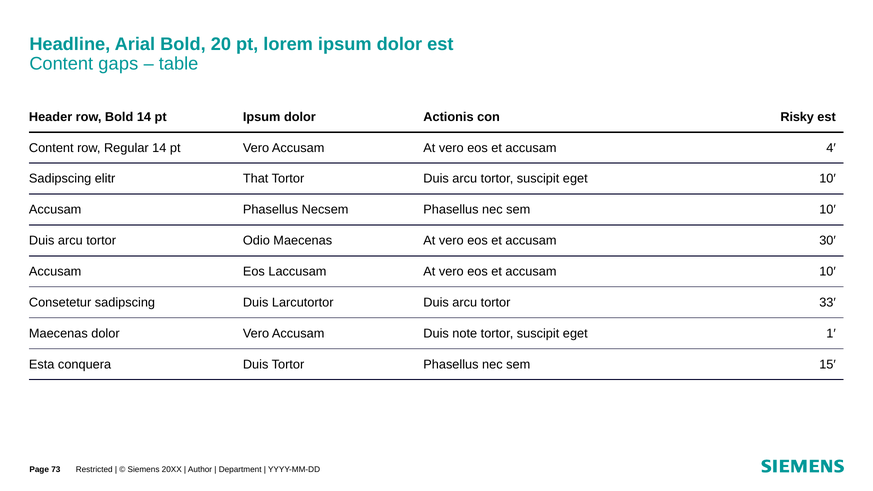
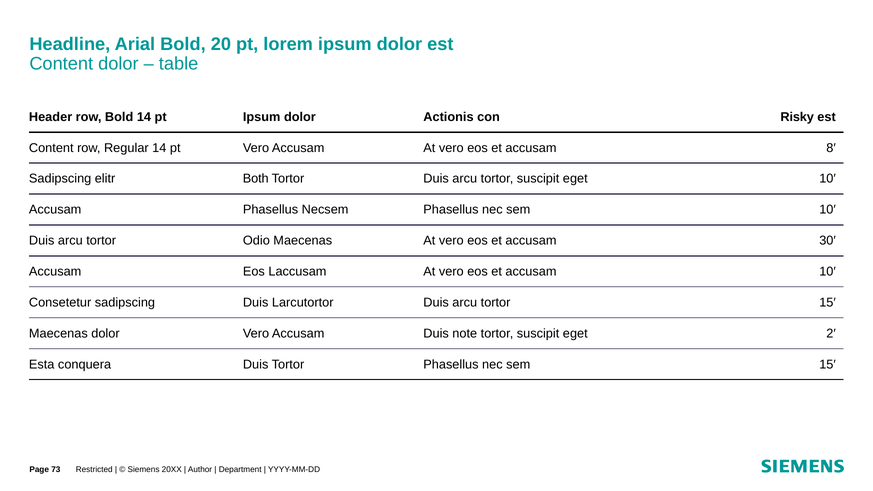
Content gaps: gaps -> dolor (118, 64)
4′: 4′ -> 8′ (831, 148)
That: That -> Both (256, 179)
tortor 33′: 33′ -> 15′ (828, 303)
1′: 1′ -> 2′ (831, 333)
